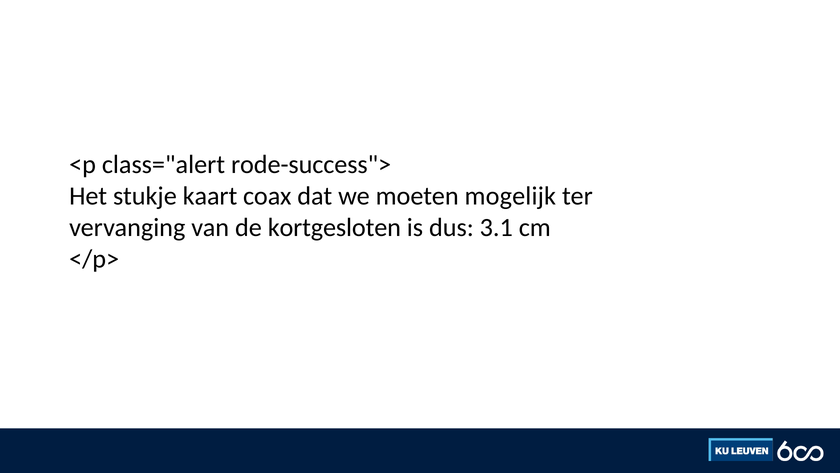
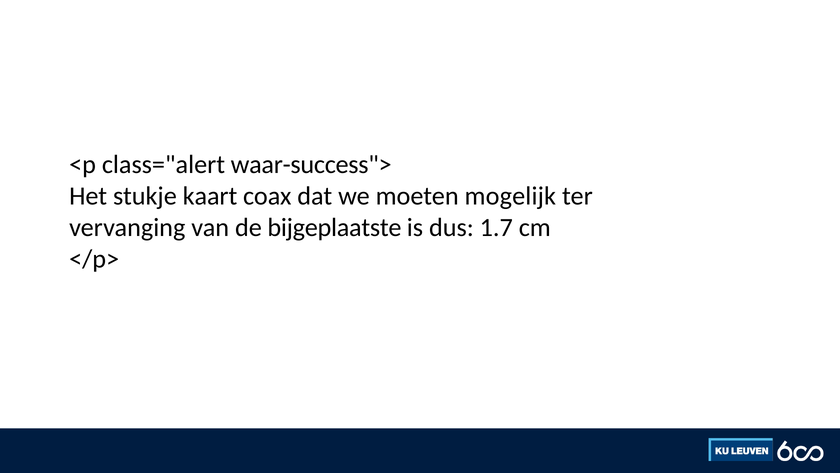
rode-success">: rode-success"> -> waar-success"> (311, 164)
kortgesloten: kortgesloten -> bijgeplaatste (334, 227)
3.1: 3.1 -> 1.7 (496, 227)
